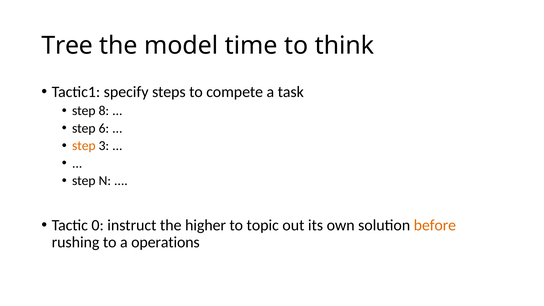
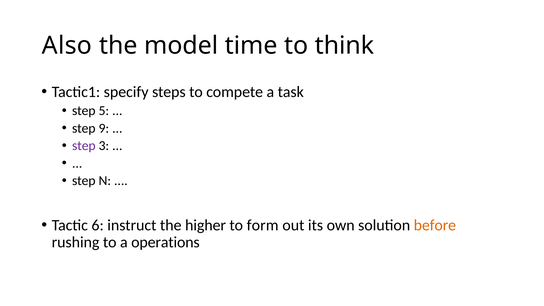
Tree: Tree -> Also (67, 46)
8: 8 -> 5 (104, 111)
6: 6 -> 9 (104, 128)
step colour: orange -> purple (84, 146)
0: 0 -> 6 (98, 225)
topic: topic -> form (263, 225)
